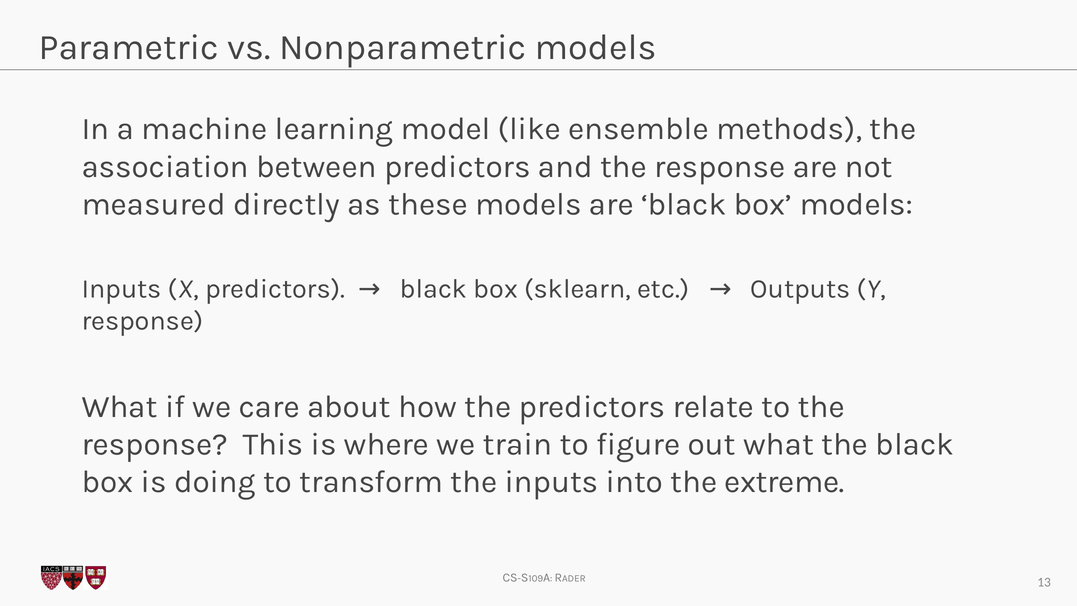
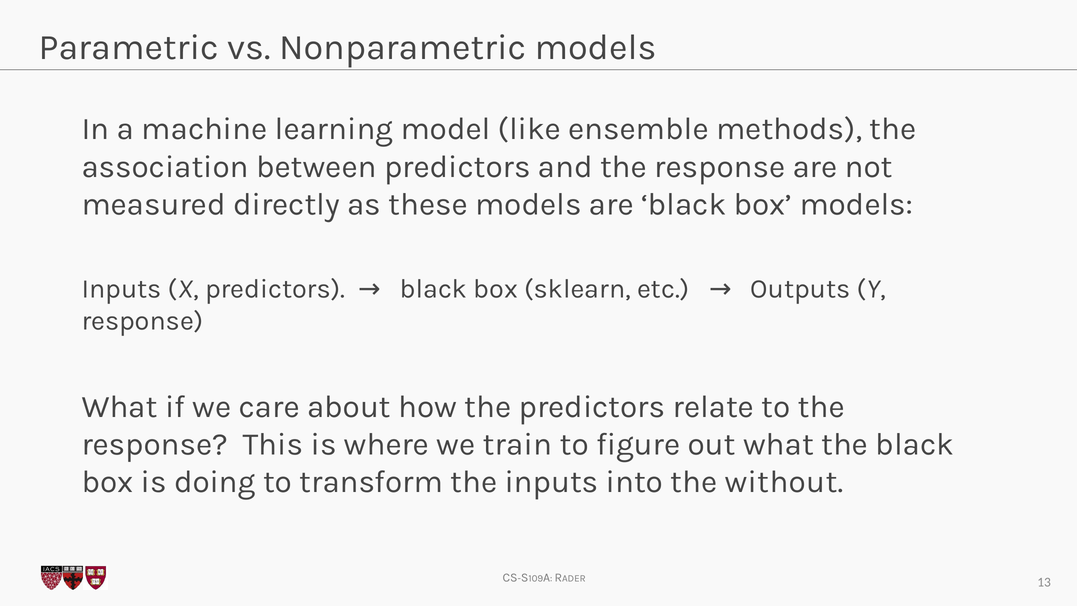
extreme: extreme -> without (784, 482)
